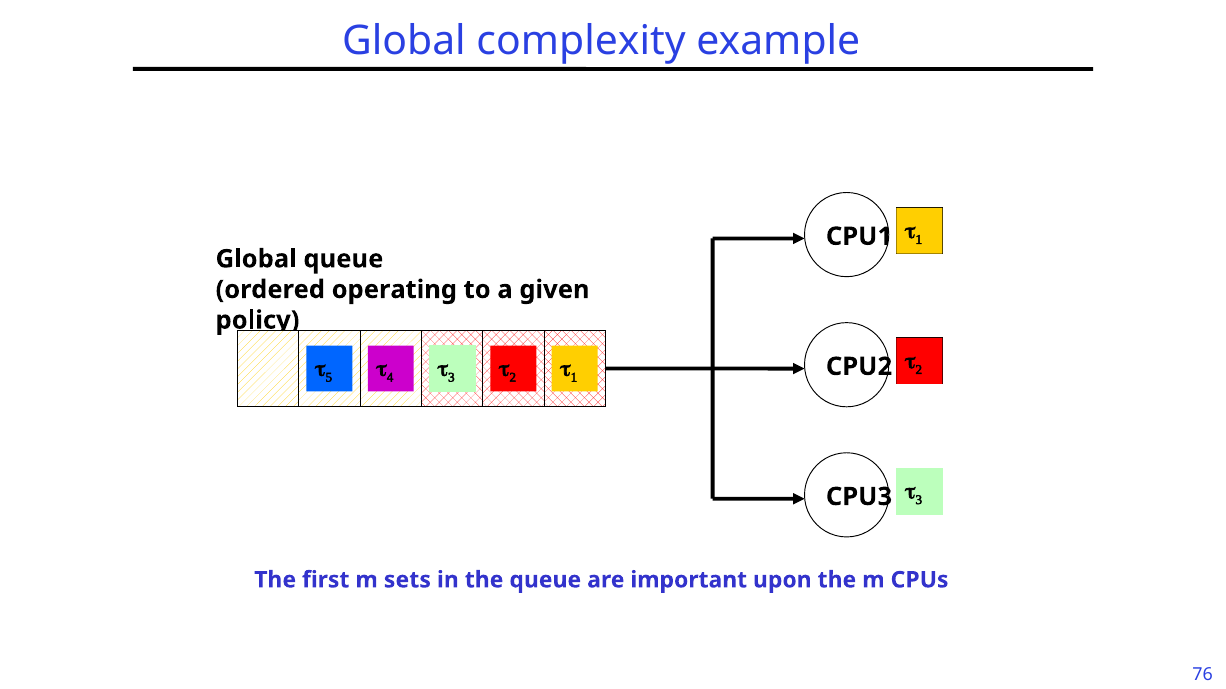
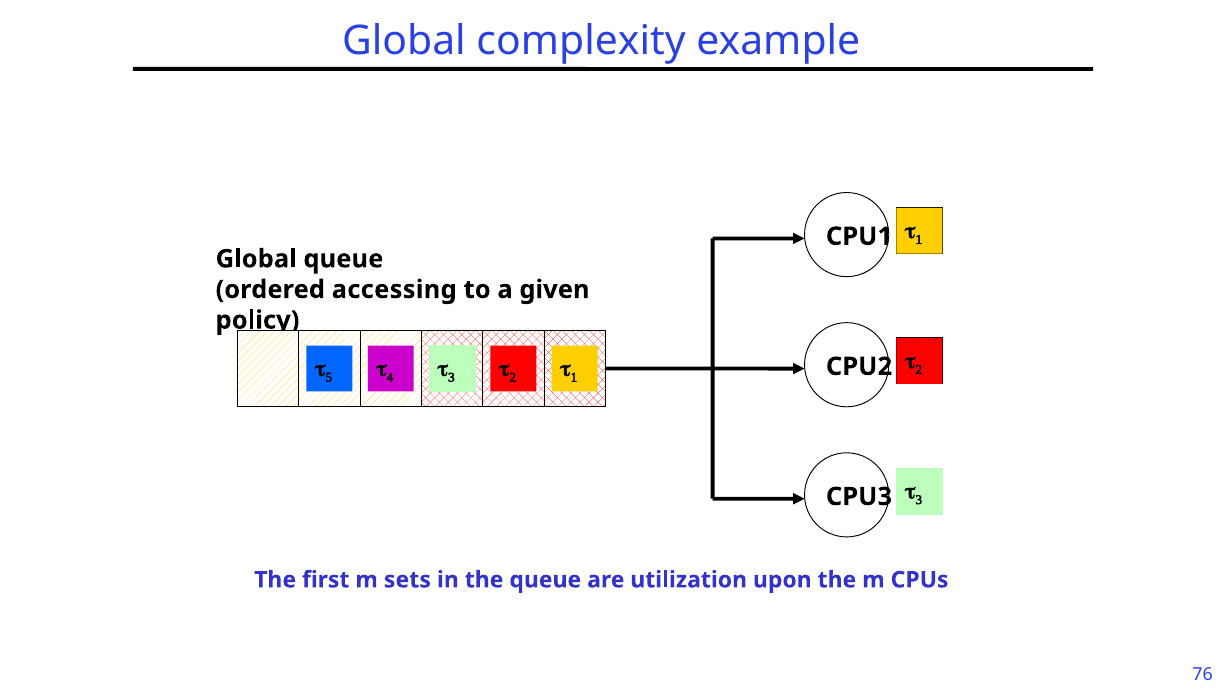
operating: operating -> accessing (394, 290)
important: important -> utilization (689, 580)
